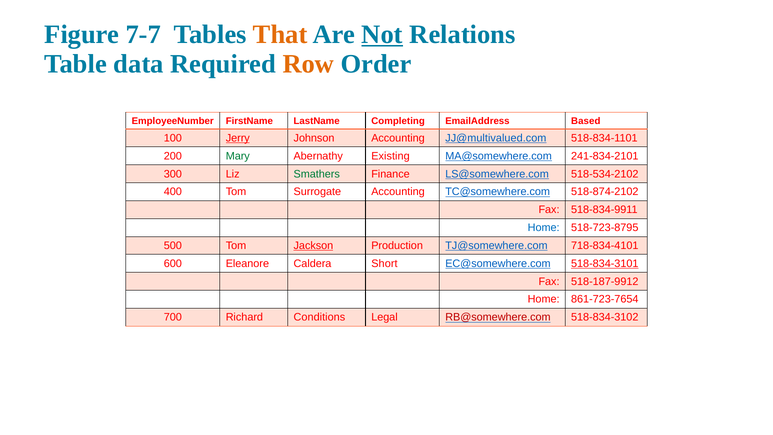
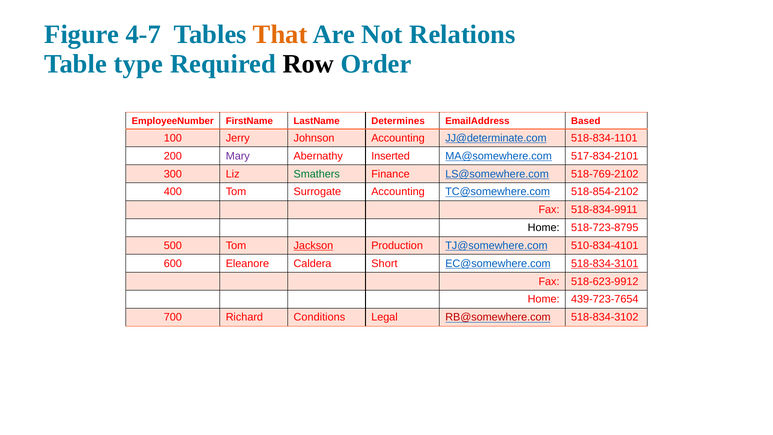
7-7: 7-7 -> 4-7 (143, 34)
Not underline: present -> none (382, 34)
data: data -> type (138, 64)
Row colour: orange -> black (308, 64)
Completing: Completing -> Determines (398, 121)
Jerry underline: present -> none (238, 138)
JJ@multivalued.com: JJ@multivalued.com -> JJ@determinate.com (496, 138)
Mary colour: green -> purple (238, 156)
Existing: Existing -> Inserted (391, 156)
241-834-2101: 241-834-2101 -> 517-834-2101 (605, 156)
518-534-2102: 518-534-2102 -> 518-769-2102 (605, 174)
518-874-2102: 518-874-2102 -> 518-854-2102 (605, 192)
Home colour: blue -> black (544, 228)
718-834-4101: 718-834-4101 -> 510-834-4101 (605, 246)
518-187-9912: 518-187-9912 -> 518-623-9912 (605, 281)
861-723-7654: 861-723-7654 -> 439-723-7654 (605, 299)
